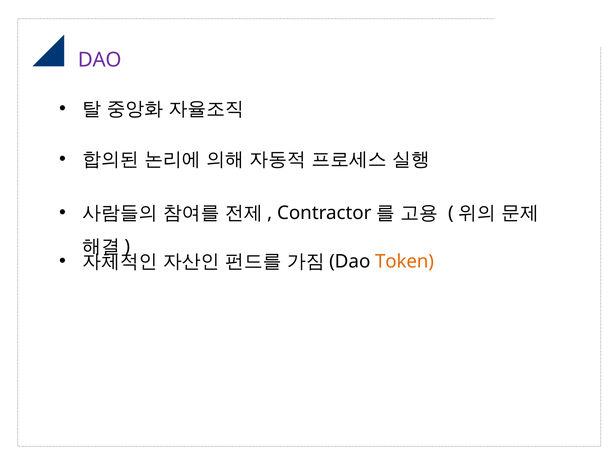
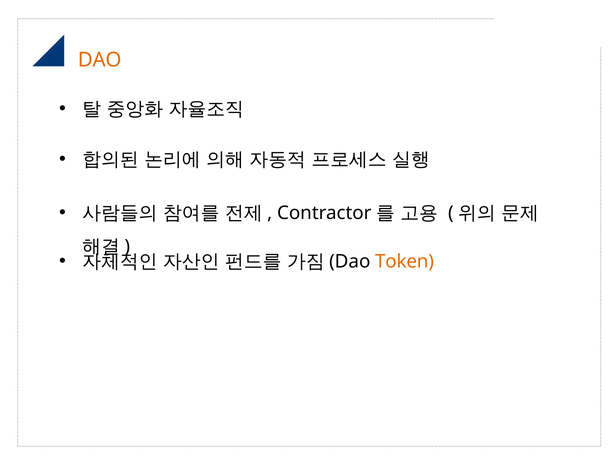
DAO colour: purple -> orange (100, 60)
